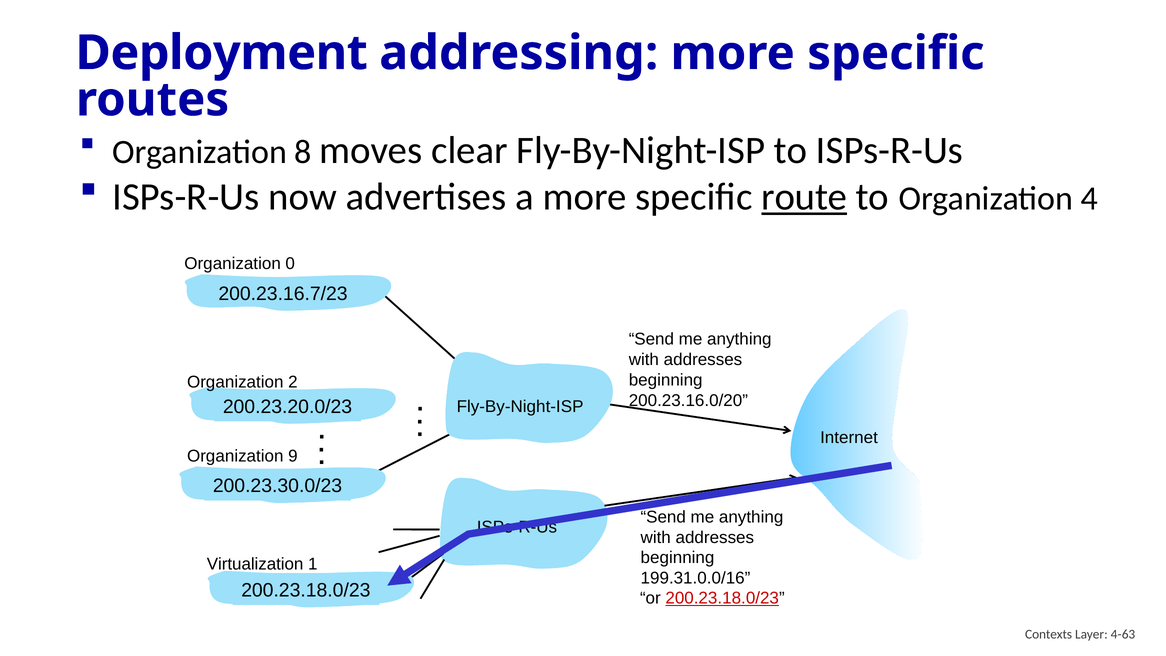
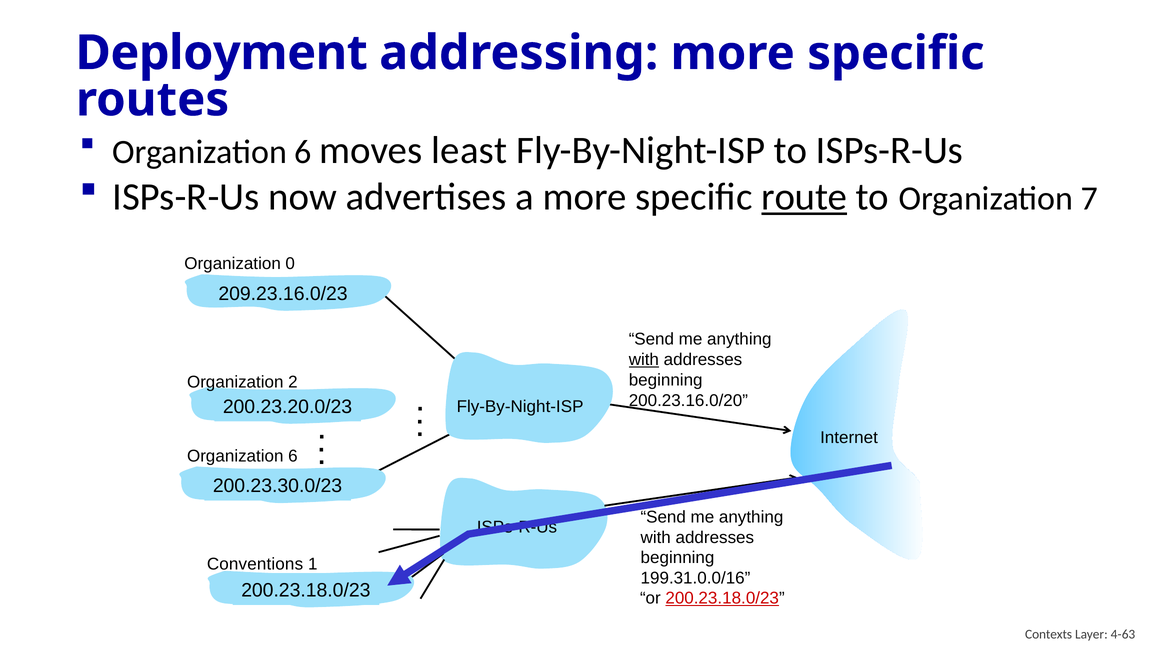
8: 8 -> 6 (303, 152)
clear: clear -> least (469, 150)
4: 4 -> 7 (1089, 198)
200.23.16.7/23: 200.23.16.7/23 -> 209.23.16.0/23 (283, 294)
with underline: none -> present (644, 360)
9: 9 -> 6 (293, 456)
Virtualization: Virtualization -> Conventions (255, 564)
